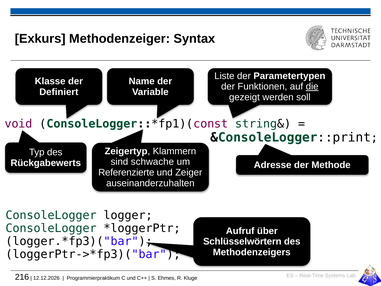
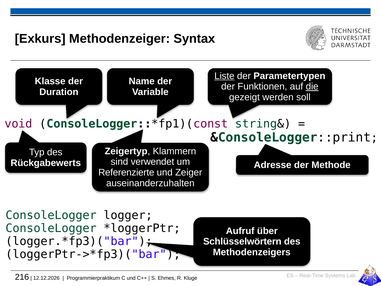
Liste underline: none -> present (224, 76)
Definiert: Definiert -> Duration (59, 92)
schwache: schwache -> verwendet (153, 162)
